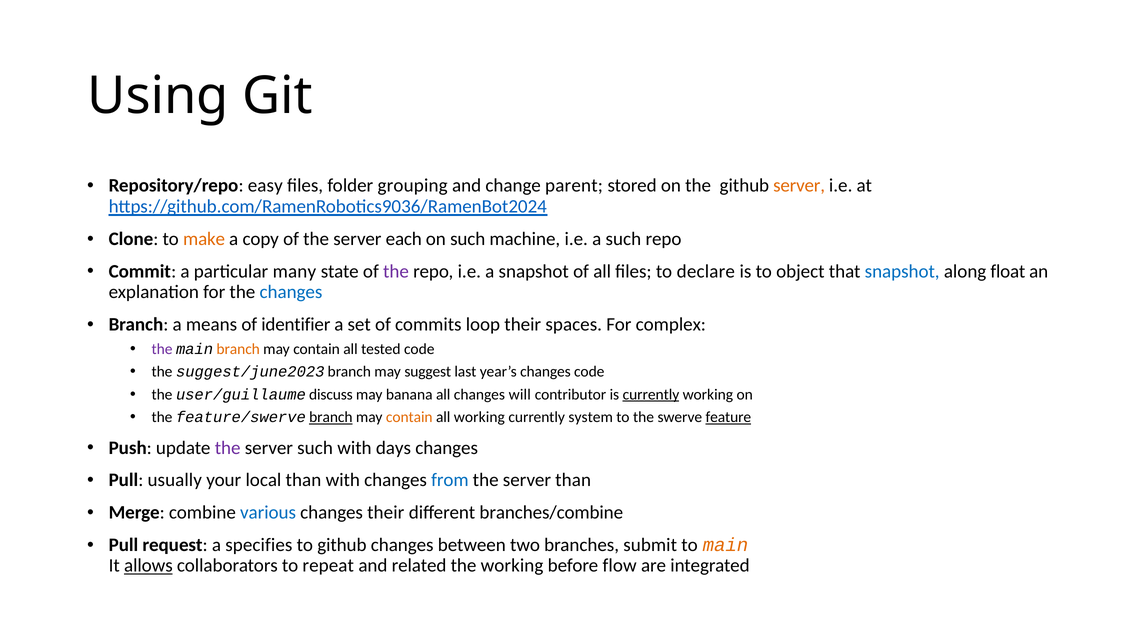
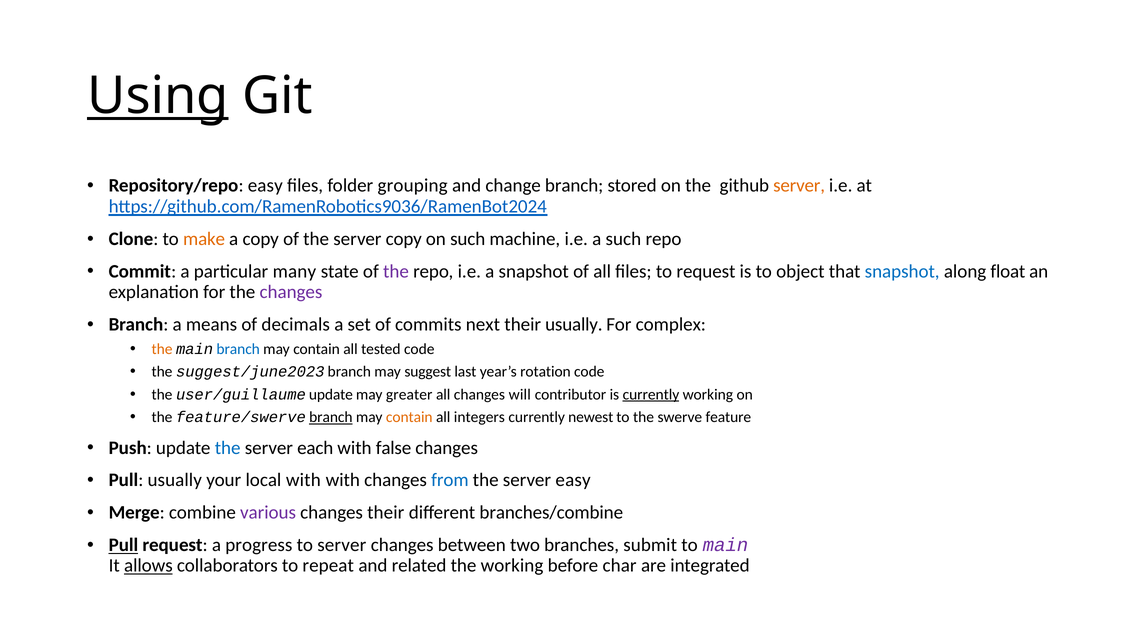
Using underline: none -> present (158, 96)
change parent: parent -> branch (574, 186)
server each: each -> copy (404, 239)
to declare: declare -> request (706, 272)
changes colour: blue -> purple (291, 292)
identifier: identifier -> decimals (296, 325)
loop: loop -> next (483, 325)
their spaces: spaces -> usually (574, 325)
the colour: purple -> orange (162, 349)
branch colour: orange -> blue (238, 349)
year’s changes: changes -> rotation (545, 372)
user/guillaume discuss: discuss -> update (331, 395)
banana: banana -> greater (409, 395)
all working: working -> integers (479, 418)
system: system -> newest (591, 418)
feature underline: present -> none (728, 418)
the colour: purple -> blue (228, 448)
server such: such -> each (315, 448)
days: days -> false (393, 448)
local than: than -> with (303, 481)
server than: than -> easy (573, 481)
various colour: blue -> purple (268, 513)
Pull underline: none -> present (123, 546)
specifies: specifies -> progress (259, 546)
to github: github -> server (342, 546)
main colour: orange -> purple (725, 546)
flow: flow -> char (620, 566)
